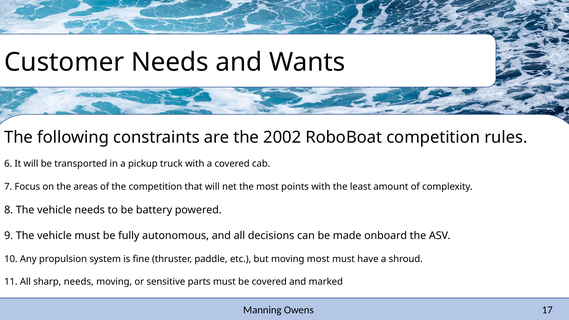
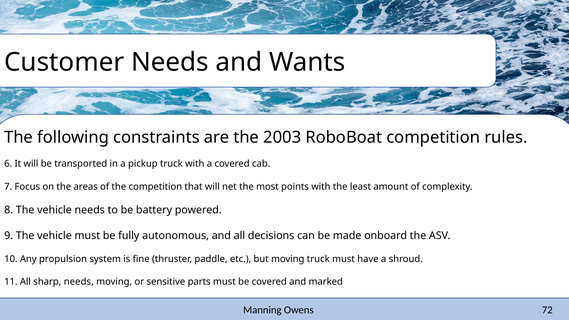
2002: 2002 -> 2003 (282, 137)
moving most: most -> truck (318, 259)
17: 17 -> 72 (547, 310)
